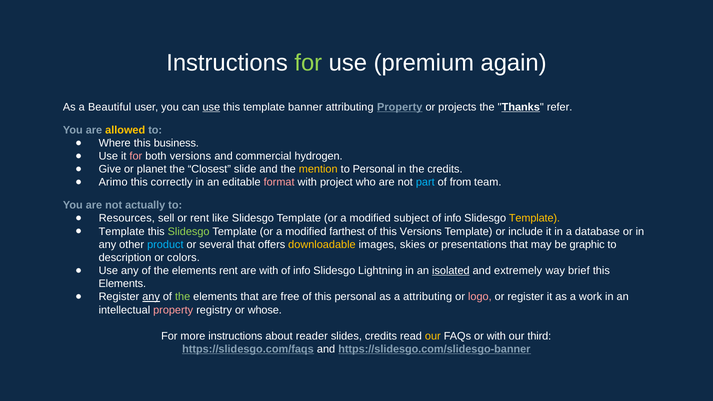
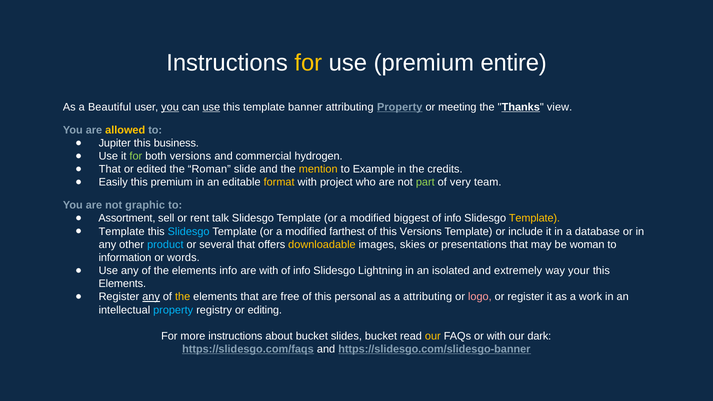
for colour: light green -> yellow (308, 63)
again: again -> entire (514, 63)
you underline: none -> present (170, 107)
projects: projects -> meeting (457, 107)
refer: refer -> view (560, 107)
Where: Where -> Jupiter (115, 143)
for colour: pink -> light green (136, 156)
Give: Give -> That (110, 169)
planet: planet -> edited (152, 169)
Closest: Closest -> Roman (209, 169)
to Personal: Personal -> Example (374, 169)
Arimo: Arimo -> Easily (113, 182)
this correctly: correctly -> premium (172, 182)
format colour: pink -> yellow (279, 182)
part colour: light blue -> light green (425, 182)
from: from -> very (460, 182)
actually: actually -> graphic (145, 205)
Resources: Resources -> Assortment (127, 218)
like: like -> talk (221, 218)
subject: subject -> biggest (411, 218)
Slidesgo colour: light green -> light blue (189, 232)
graphic: graphic -> woman (587, 245)
description: description -> information (125, 258)
colors: colors -> words (183, 258)
elements rent: rent -> info (228, 271)
isolated underline: present -> none (451, 271)
brief: brief -> your (579, 271)
the colour: light green -> yellow (183, 297)
property colour: pink -> light blue (173, 310)
whose: whose -> editing (265, 310)
about reader: reader -> bucket (312, 336)
slides credits: credits -> bucket (381, 336)
third: third -> dark (539, 336)
